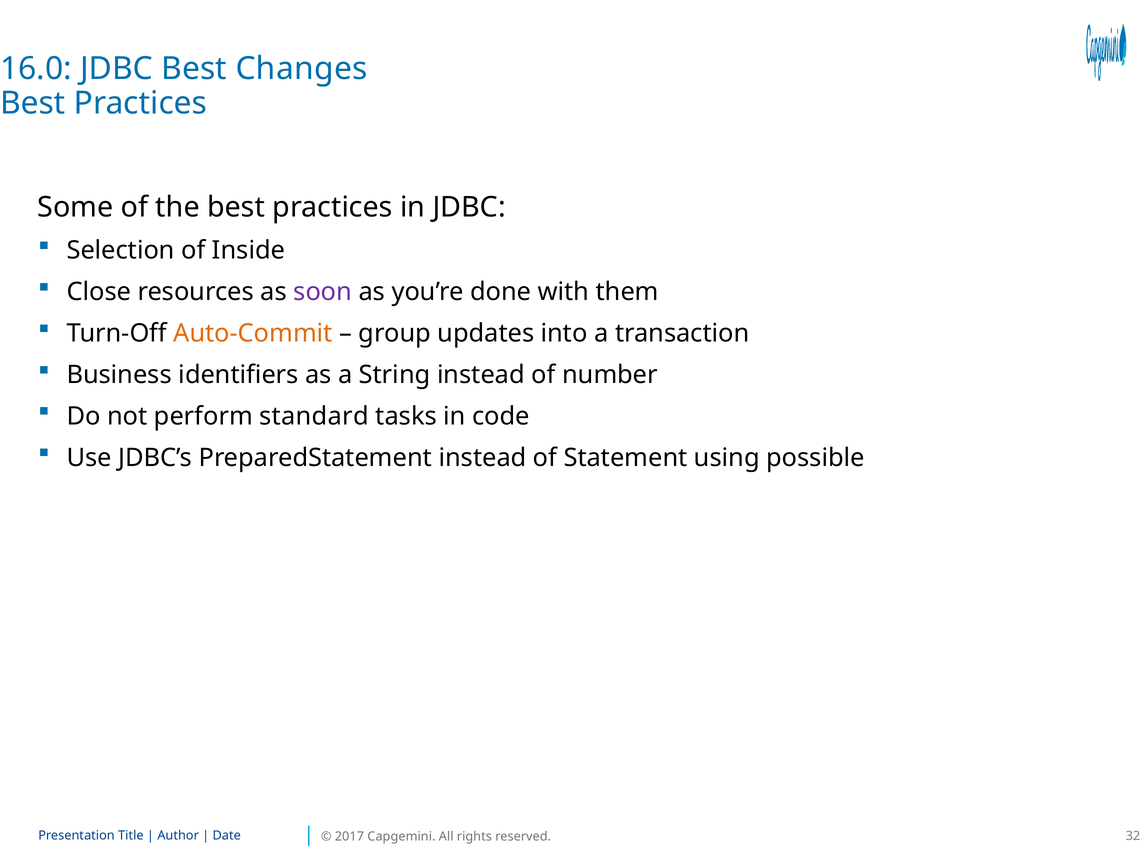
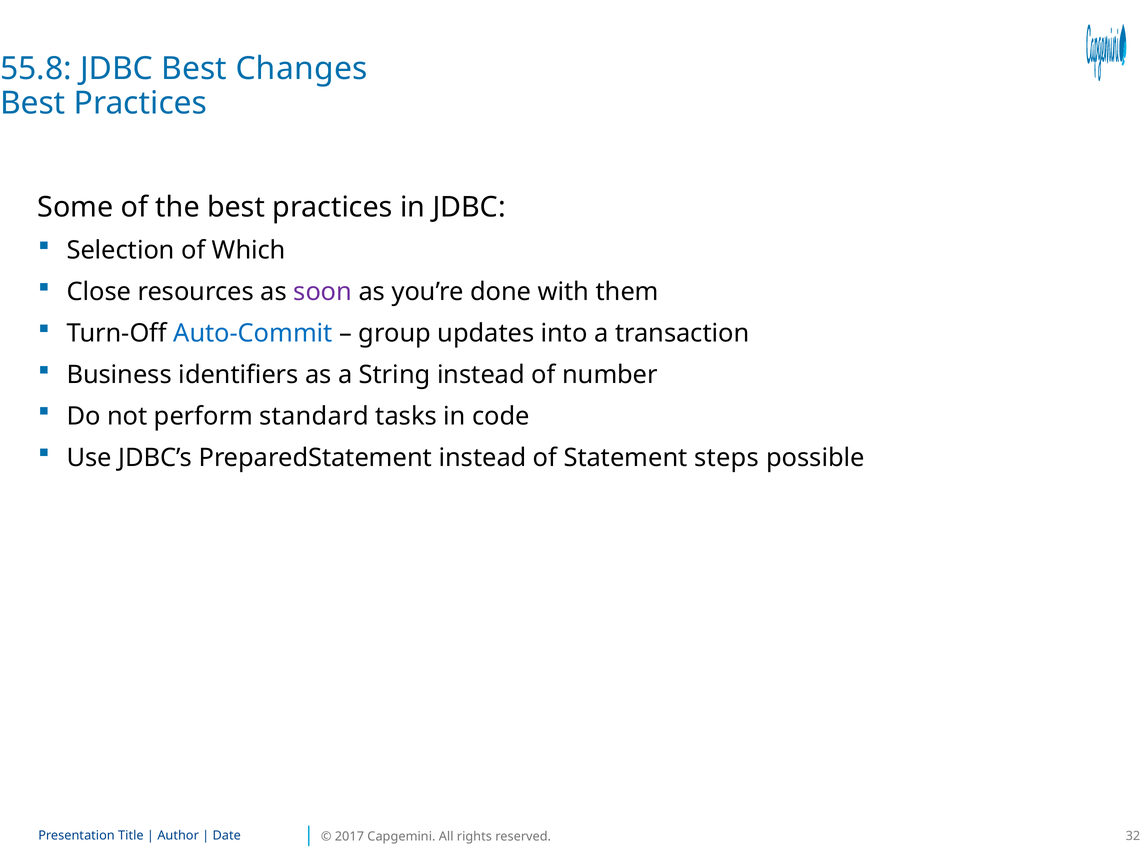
16.0: 16.0 -> 55.8 (36, 69)
Inside: Inside -> Which (249, 251)
Auto-Commit colour: orange -> blue (253, 333)
using: using -> steps (727, 458)
